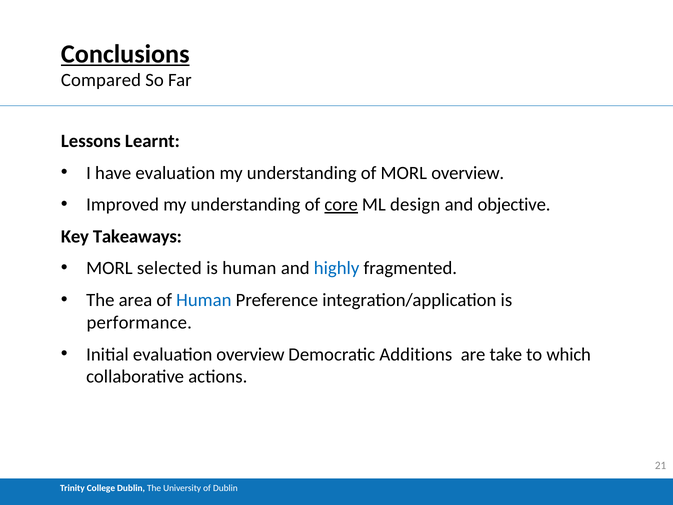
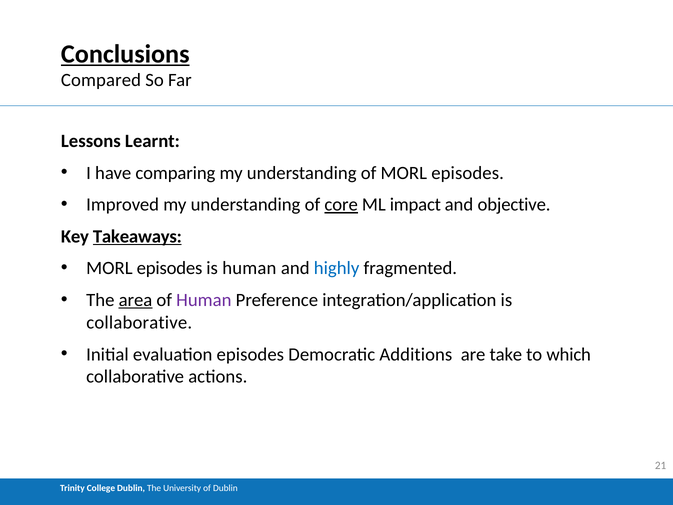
have evaluation: evaluation -> comparing (175, 173)
of MORL overview: overview -> episodes (468, 173)
design: design -> impact (415, 205)
Takeaways underline: none -> present (137, 236)
selected: selected -> episodes (170, 268)
area underline: none -> present (135, 300)
Human colour: blue -> purple (204, 300)
performance: performance -> collaborative (139, 322)
evaluation overview: overview -> episodes (250, 354)
